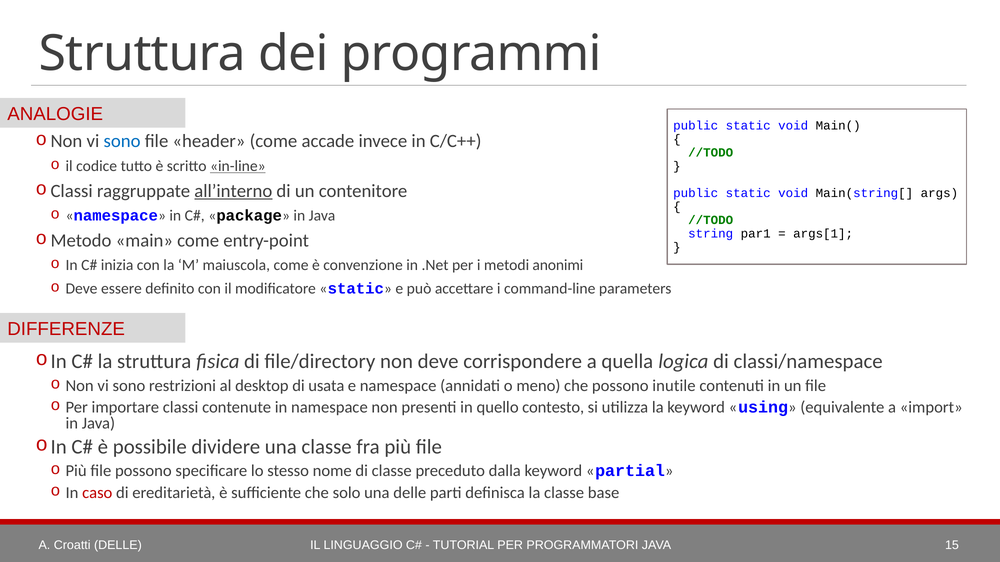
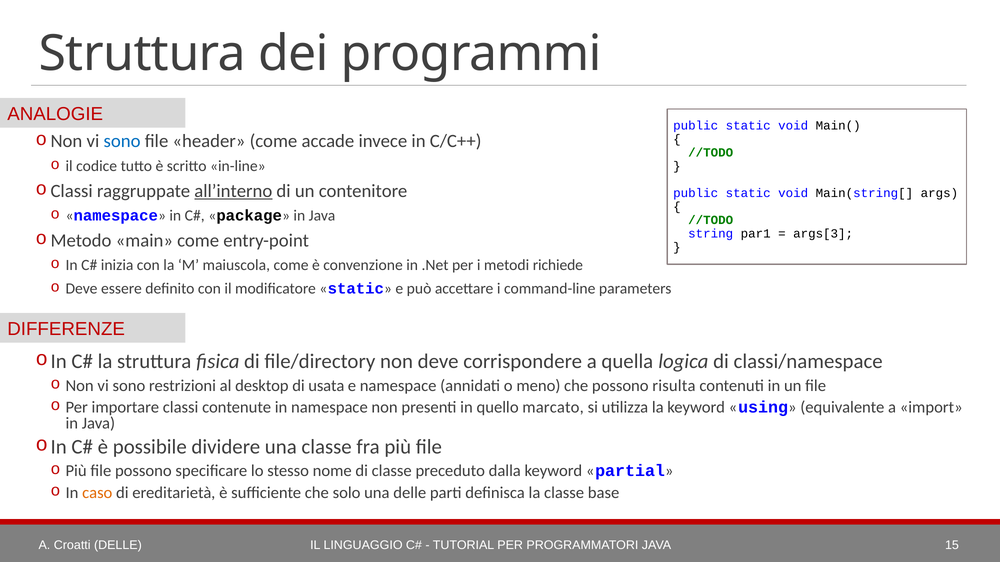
in-line underline: present -> none (238, 166)
args[1: args[1 -> args[3 (823, 234)
anonimi: anonimi -> richiede (558, 265)
inutile: inutile -> risulta (674, 386)
contesto: contesto -> marcato (553, 408)
caso colour: red -> orange (97, 493)
